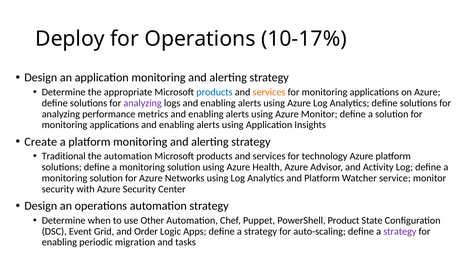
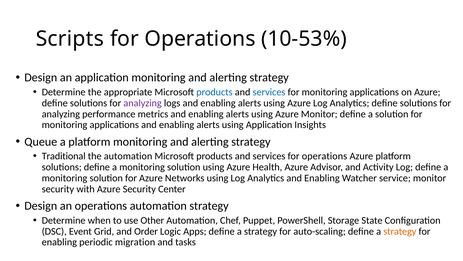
Deploy: Deploy -> Scripts (70, 39)
10-17%: 10-17% -> 10-53% (304, 39)
services colour: orange -> blue (269, 92)
Create: Create -> Queue (41, 141)
services for technology: technology -> operations (324, 156)
Analytics and Platform: Platform -> Enabling (322, 178)
Product: Product -> Storage (344, 220)
strategy colour: purple -> orange (400, 231)
